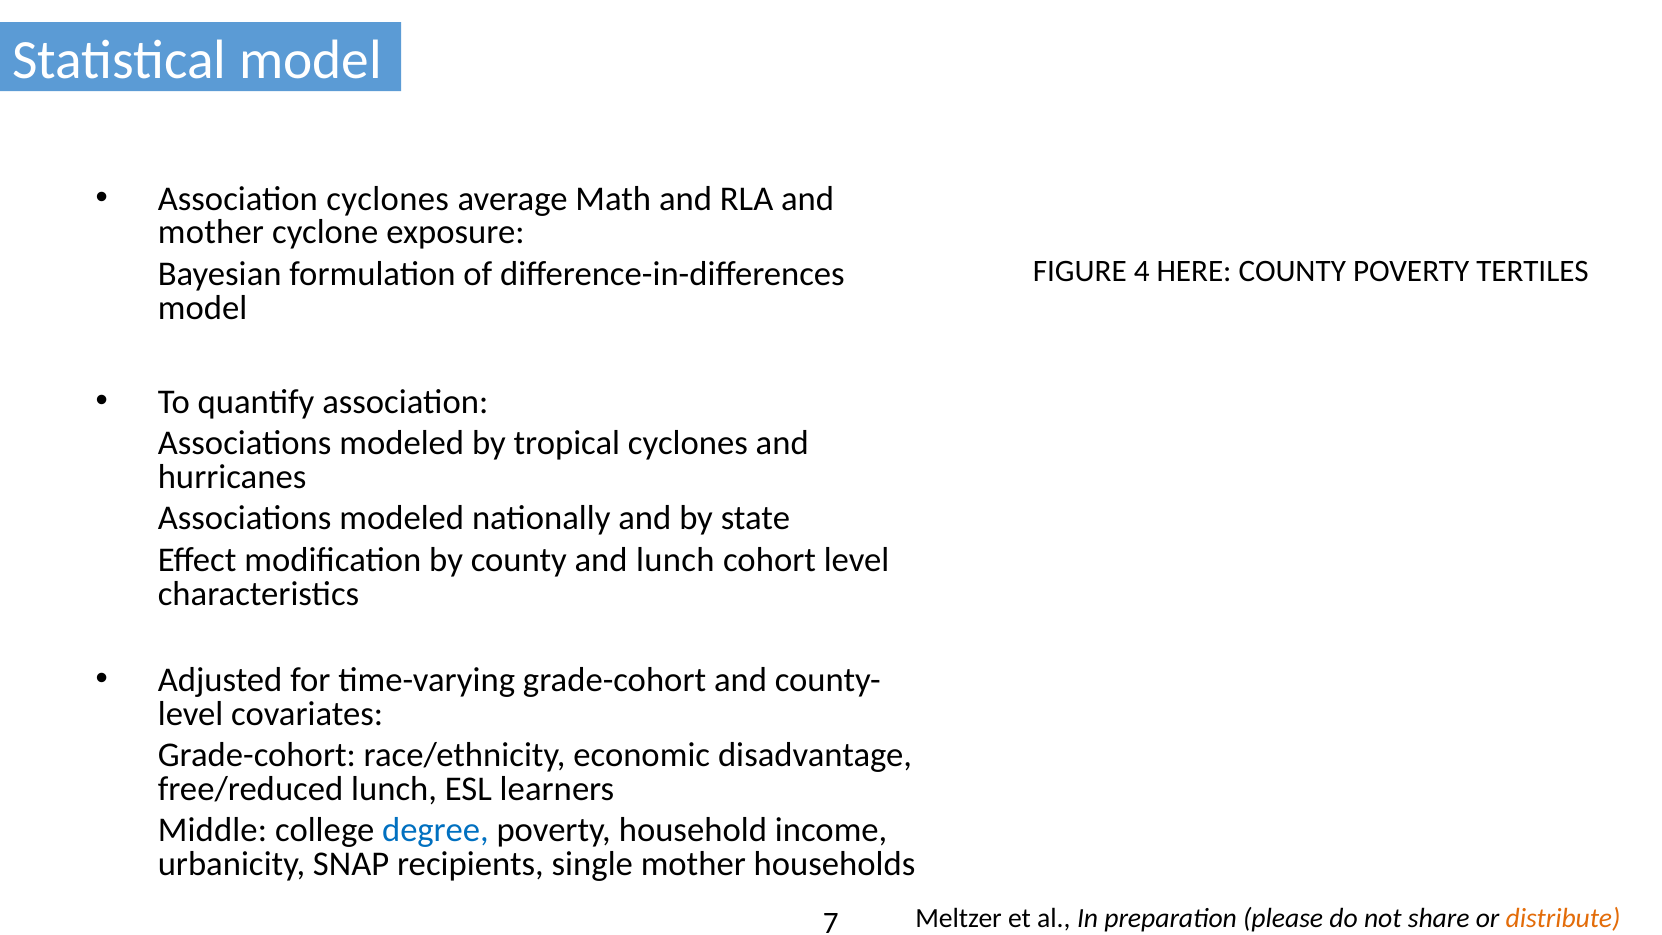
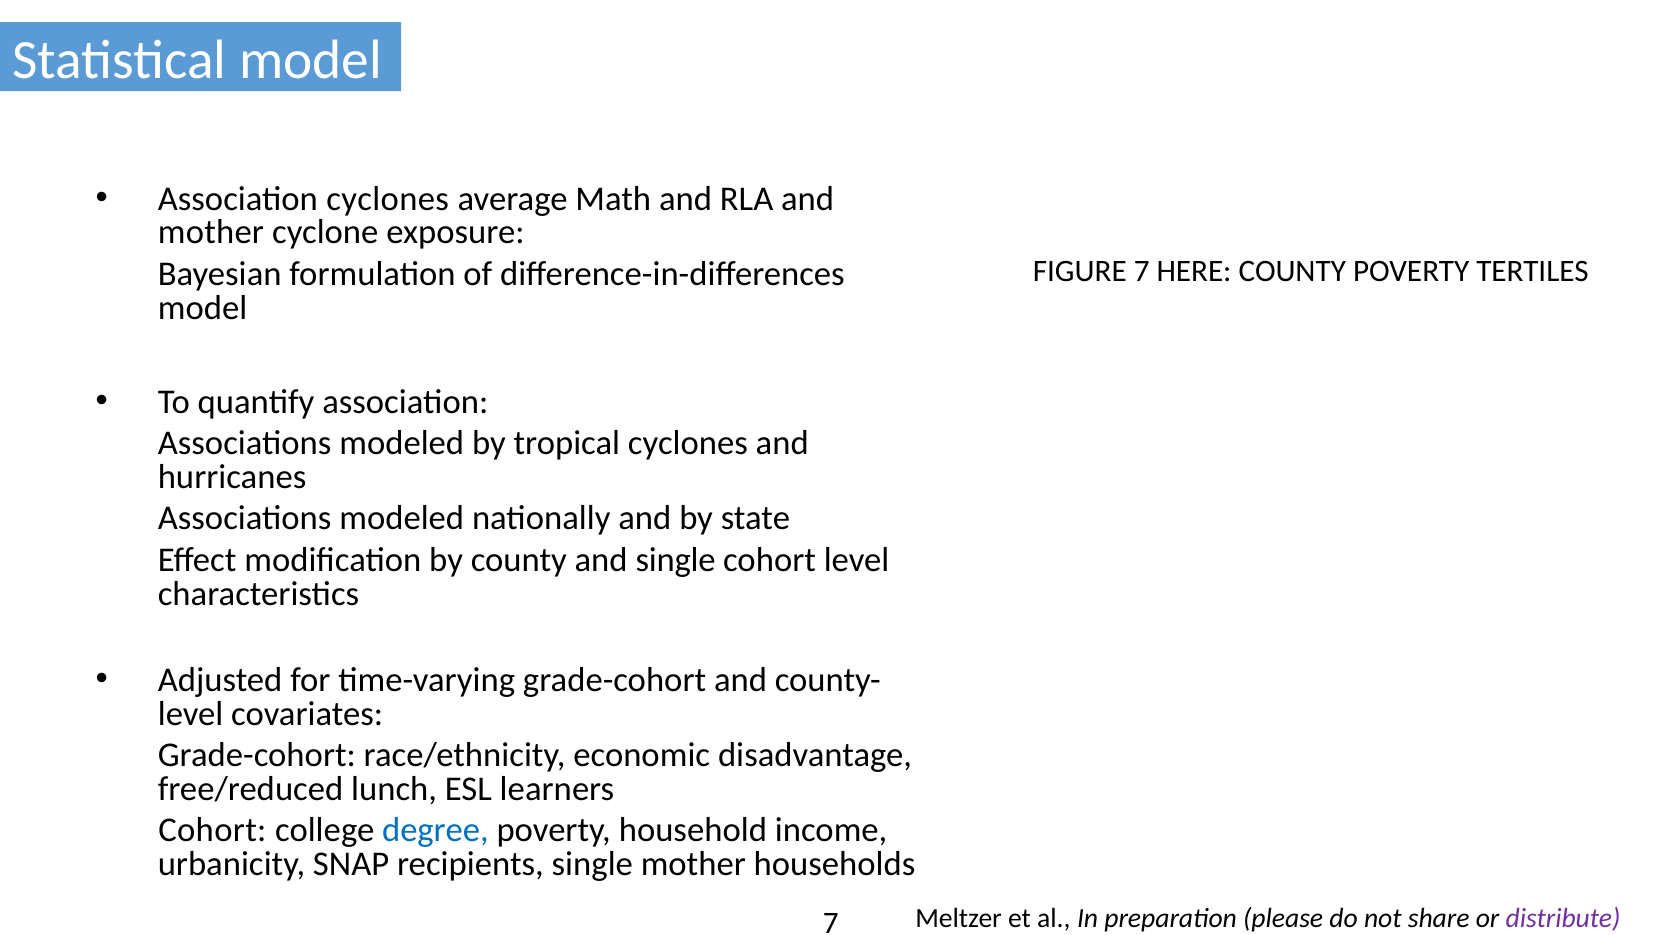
FIGURE 4: 4 -> 7 (1142, 271)
and lunch: lunch -> single (676, 560)
Middle: Middle -> Cohort (212, 830)
distribute colour: orange -> purple (1563, 918)
